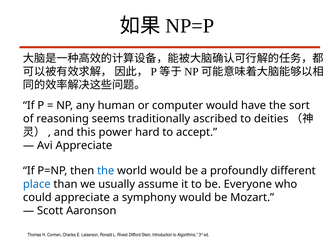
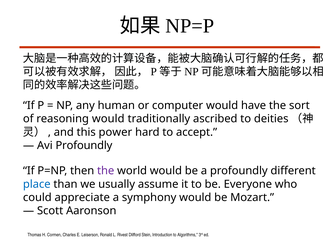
reasoning seems: seems -> would (108, 119)
Avi Appreciate: Appreciate -> Profoundly (84, 146)
the colour: blue -> purple (106, 171)
